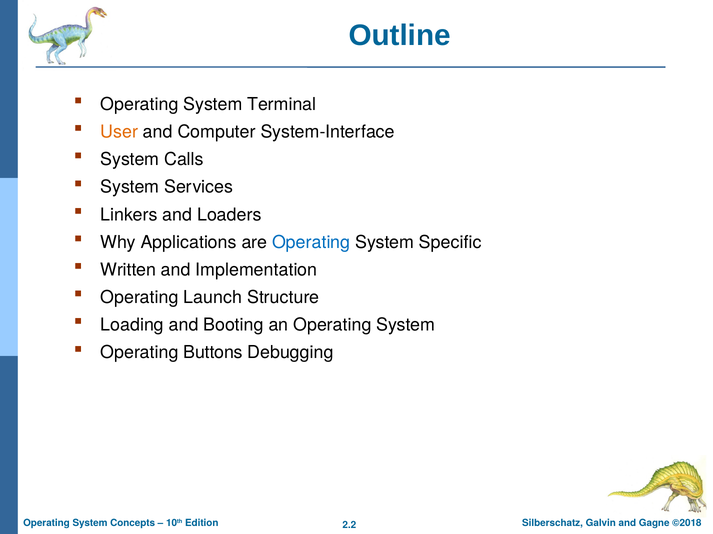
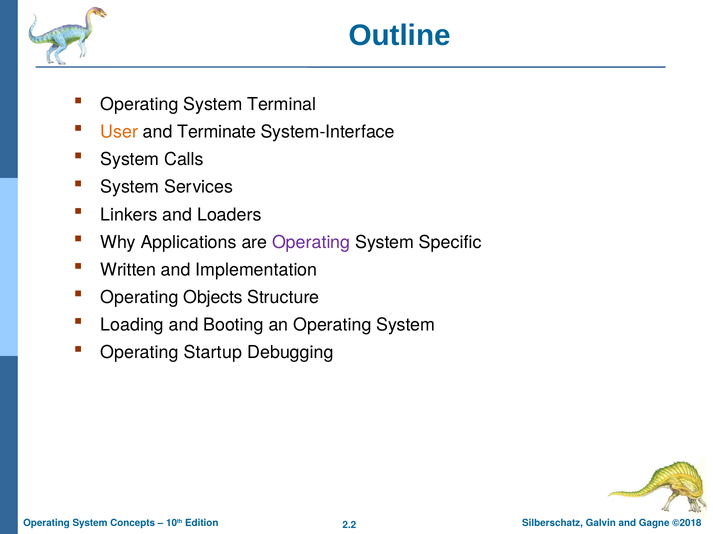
Computer: Computer -> Terminate (217, 132)
Operating colour: blue -> purple (311, 243)
Launch: Launch -> Objects (213, 298)
Buttons: Buttons -> Startup (213, 353)
